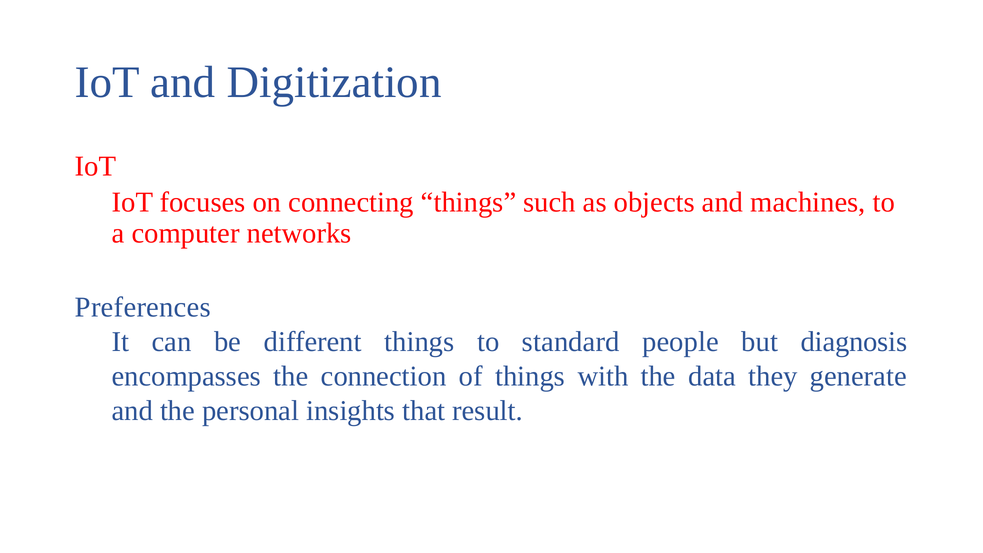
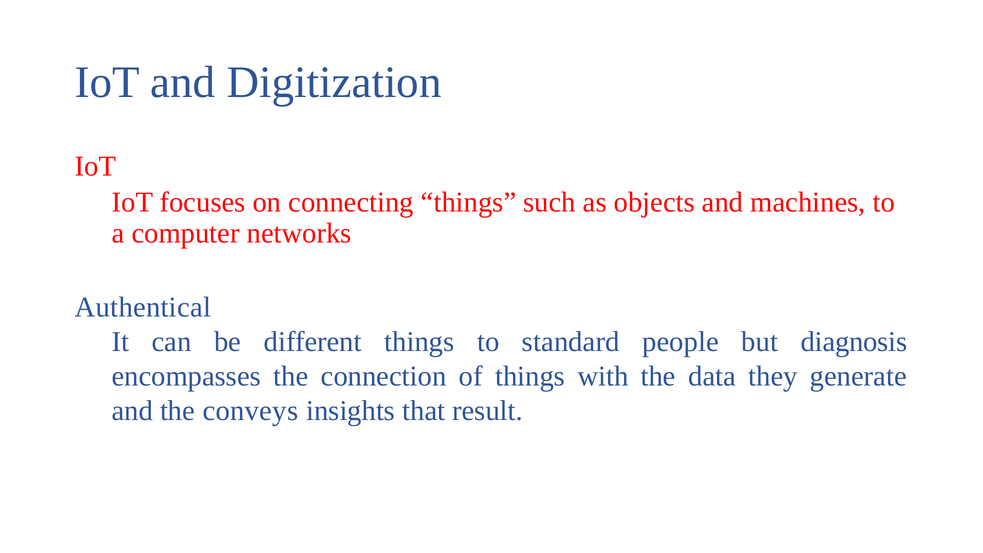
Preferences: Preferences -> Authentical (143, 307)
personal: personal -> conveys (250, 411)
